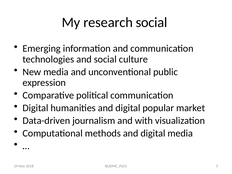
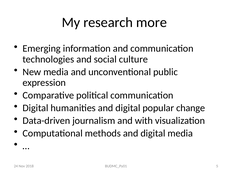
research social: social -> more (151, 22)
market: market -> change (191, 108)
